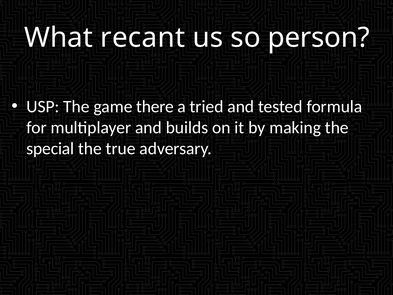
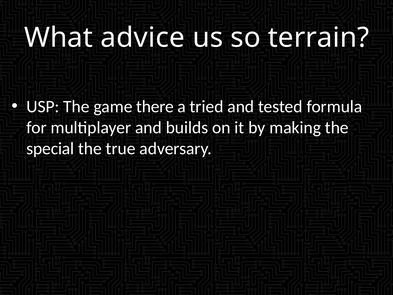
recant: recant -> advice (143, 38)
person: person -> terrain (319, 38)
